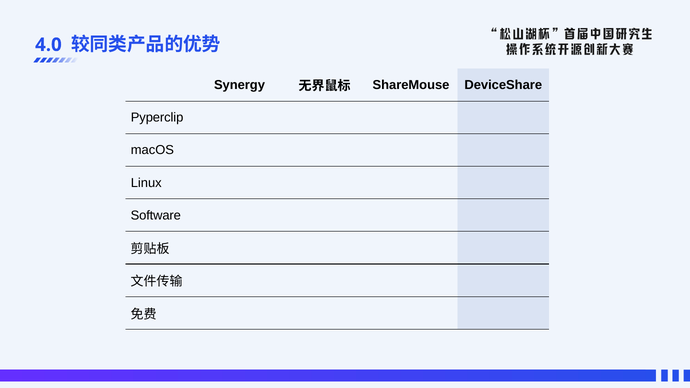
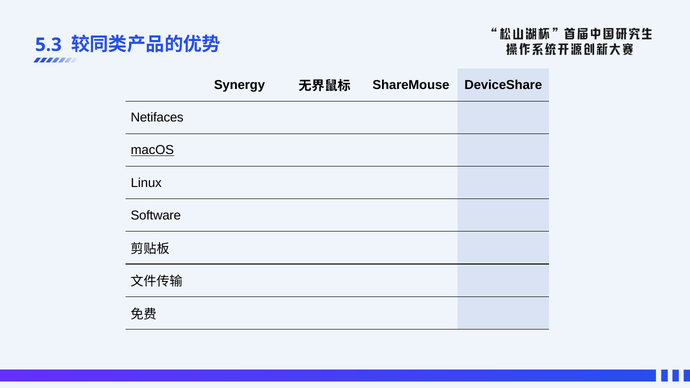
4.0: 4.0 -> 5.3 (48, 45)
Pyperclip: Pyperclip -> Netifaces (157, 118)
macOS underline: none -> present (152, 150)
